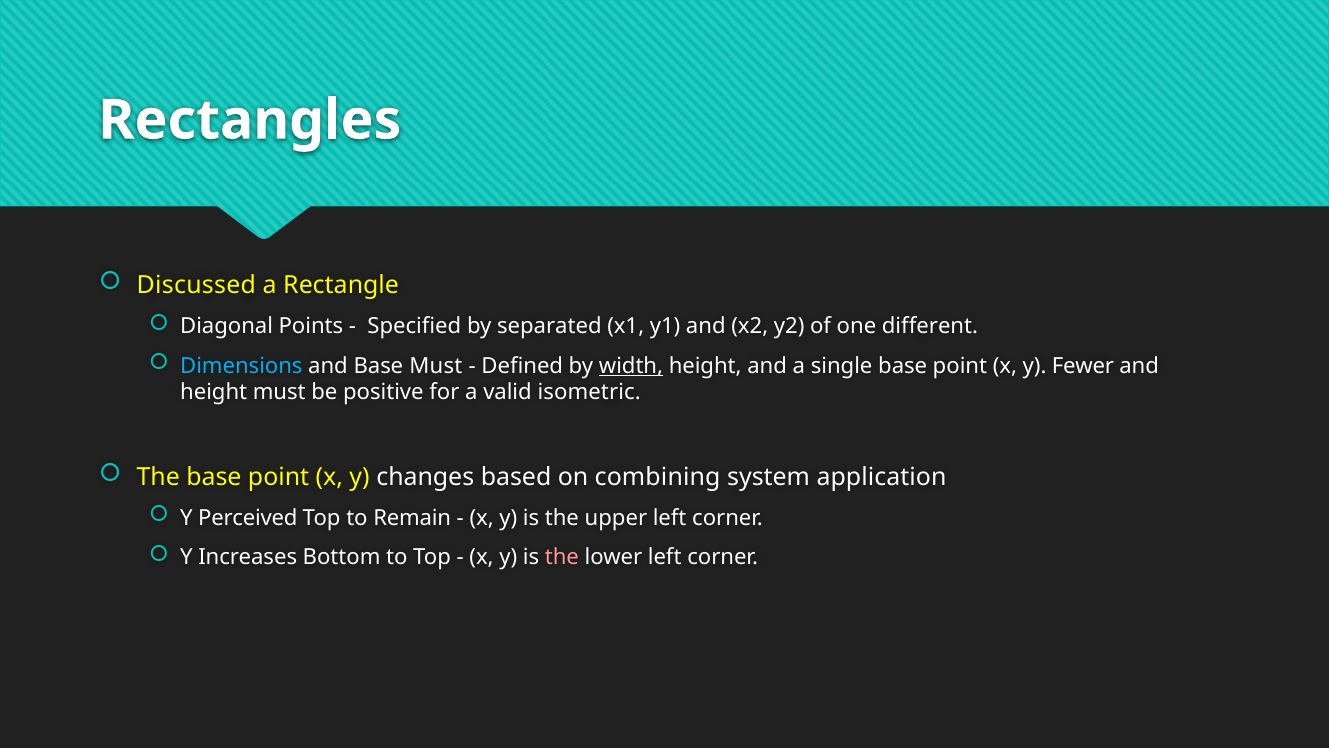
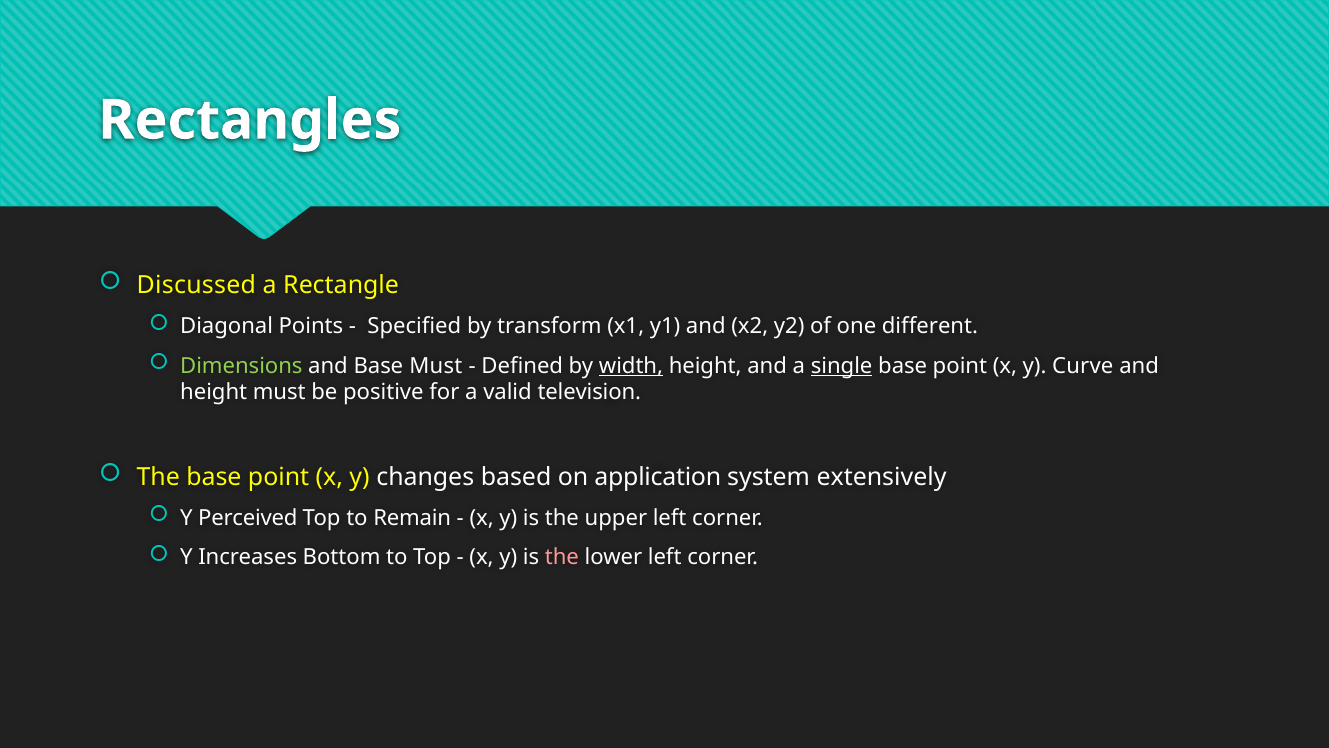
separated: separated -> transform (549, 326)
Dimensions colour: light blue -> light green (241, 366)
single underline: none -> present (842, 366)
Fewer: Fewer -> Curve (1083, 366)
isometric: isometric -> television (589, 392)
combining: combining -> application (658, 477)
application: application -> extensively (882, 477)
